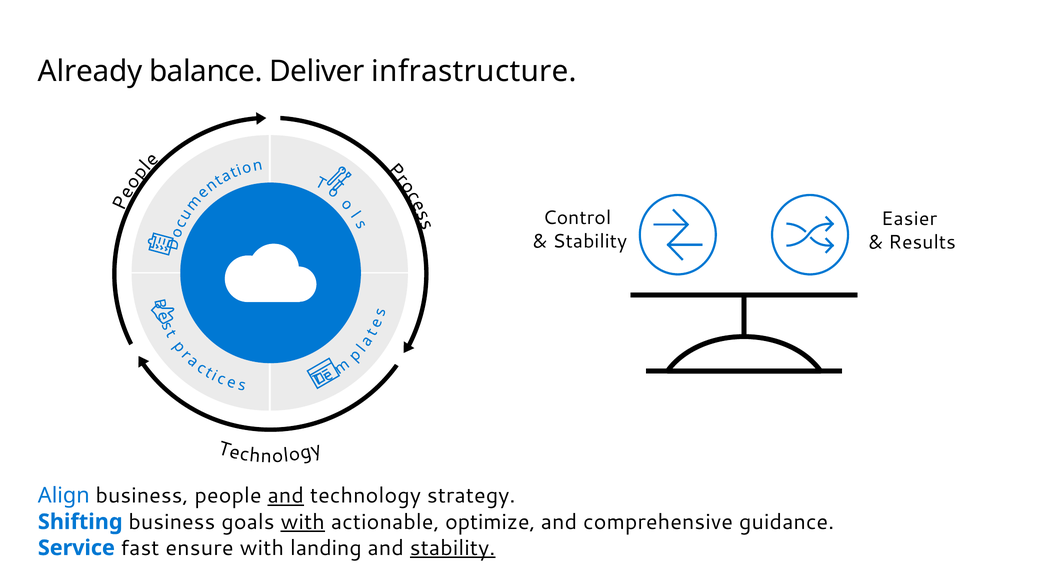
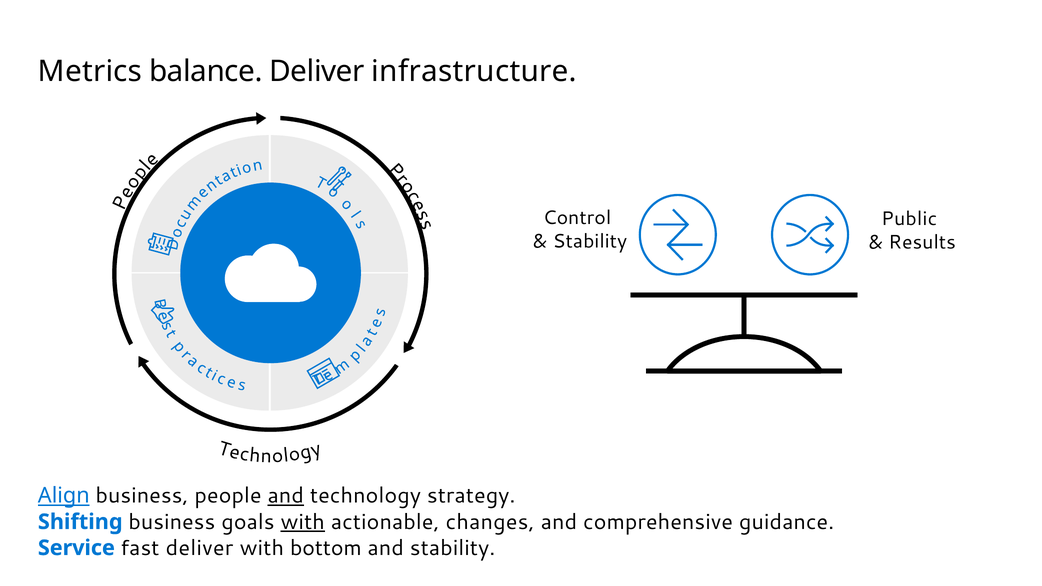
Already: Already -> Metrics (90, 71)
Easier: Easier -> Public (909, 219)
Align underline: none -> present (64, 496)
optimize: optimize -> changes (490, 522)
fast ensure: ensure -> deliver (199, 548)
landing: landing -> bottom (326, 548)
stability underline: present -> none (453, 548)
